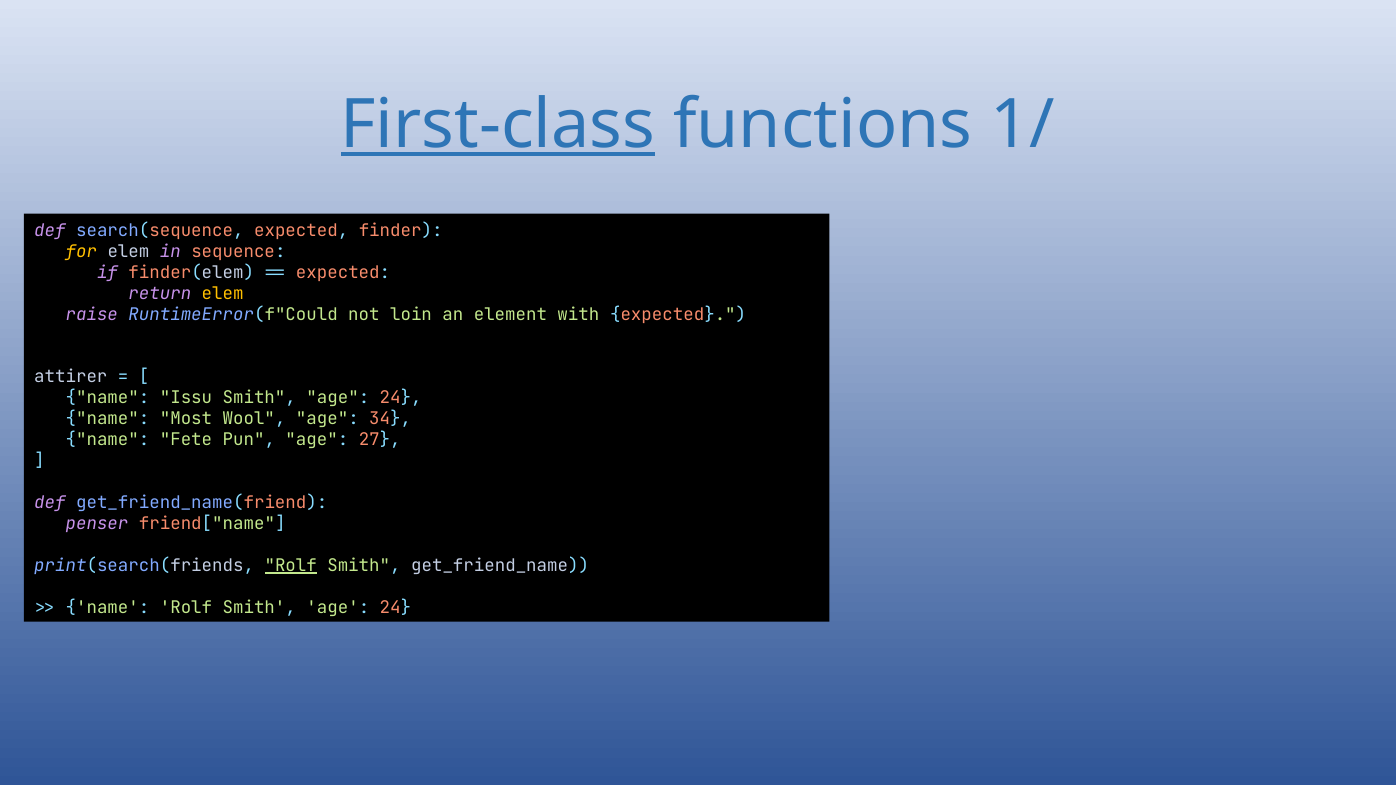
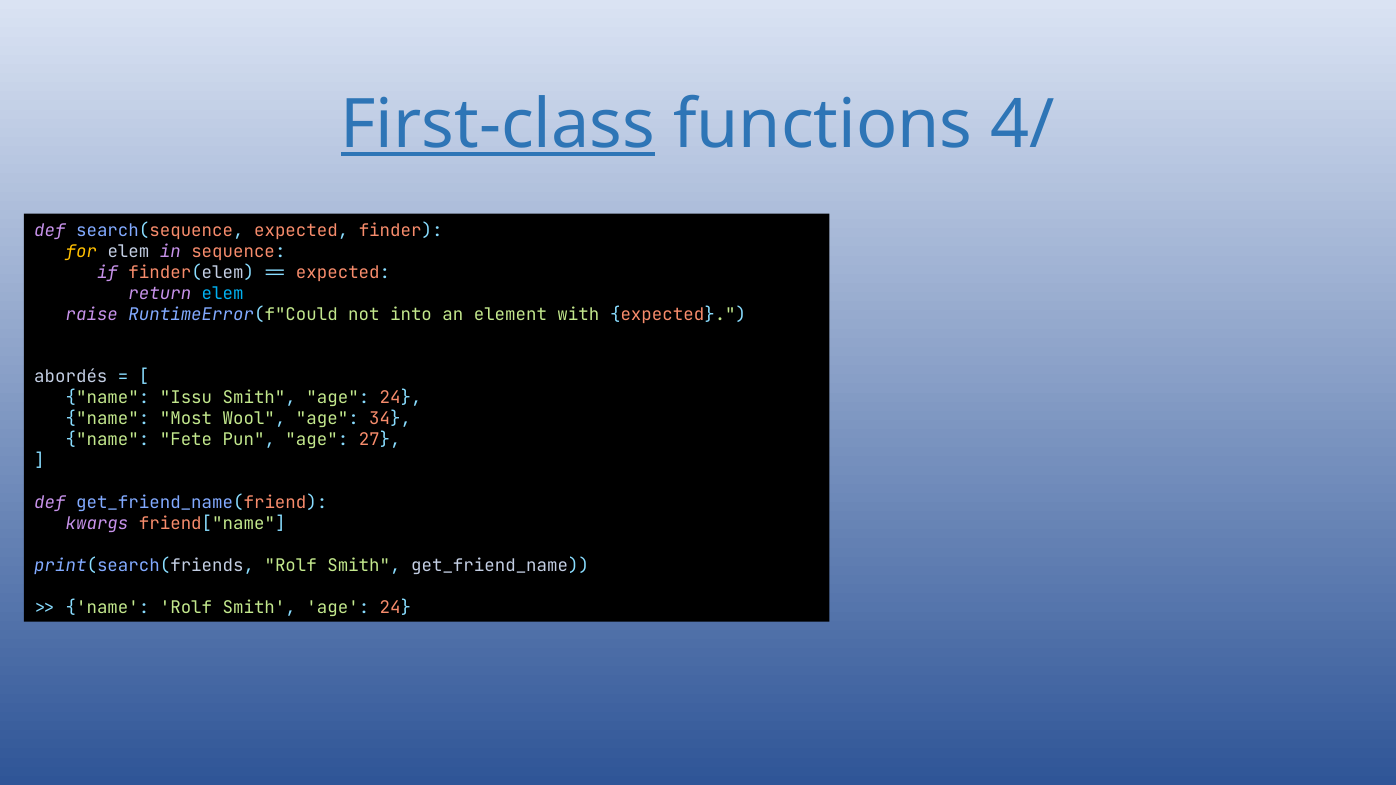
1/: 1/ -> 4/ (1023, 125)
elem colour: yellow -> light blue (223, 293)
loin: loin -> into (411, 314)
attirer: attirer -> abordés (71, 377)
penser: penser -> kwargs (97, 524)
Rolf underline: present -> none (291, 566)
